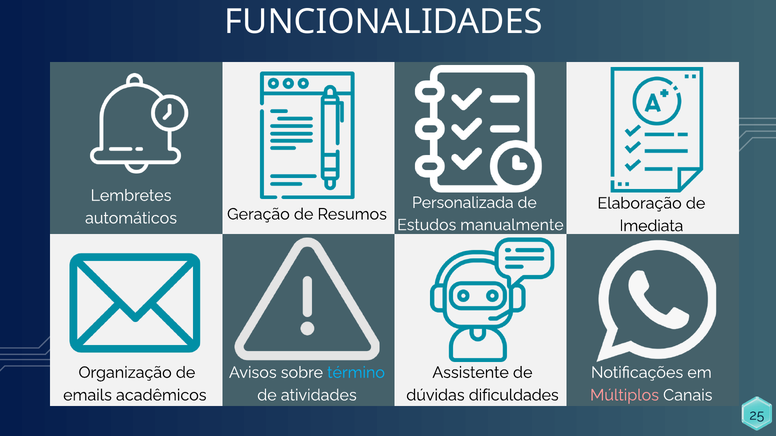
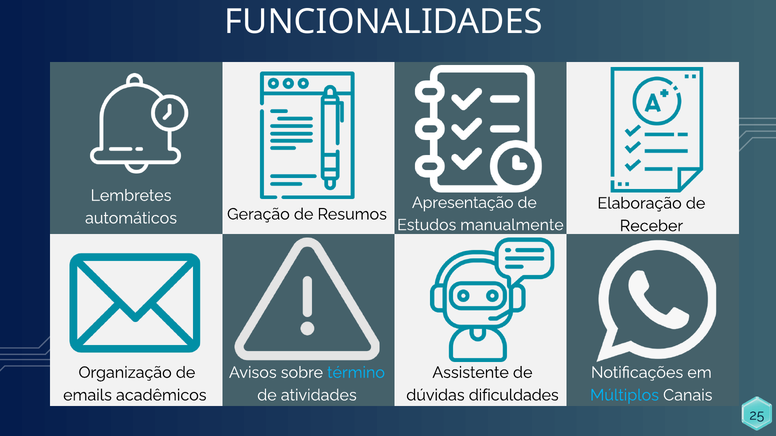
Personalizada: Personalizada -> Apresentação (463, 203)
Imediata: Imediata -> Receber (651, 226)
Múltiplos colour: pink -> light blue (625, 396)
